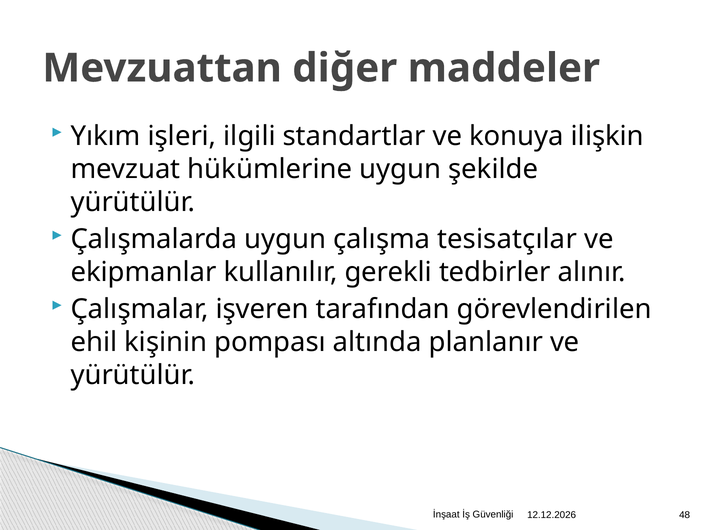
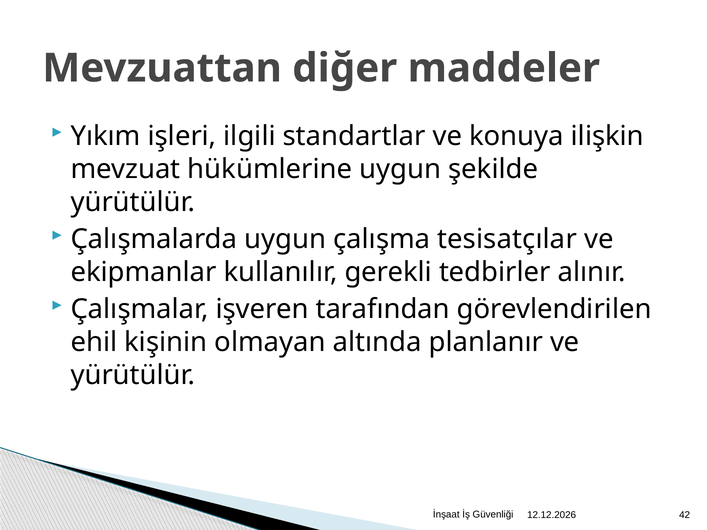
pompası: pompası -> olmayan (270, 342)
48: 48 -> 42 (685, 515)
